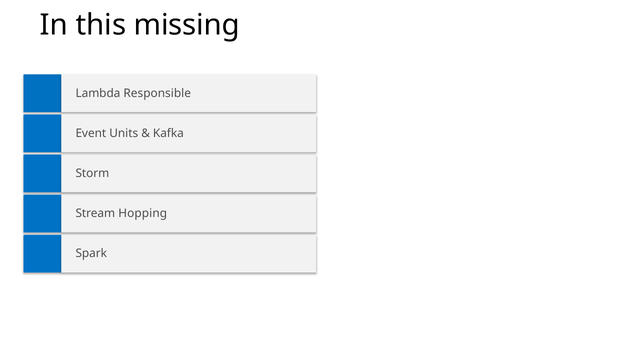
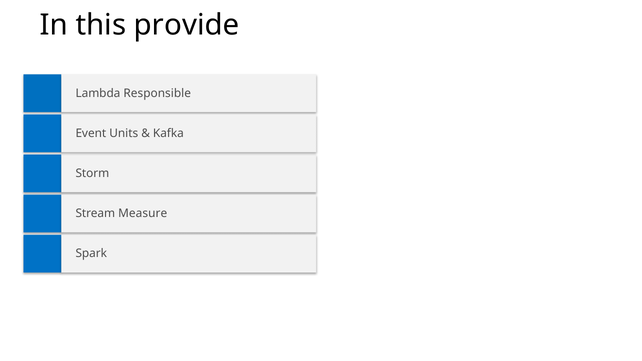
missing: missing -> provide (187, 25)
Hopping: Hopping -> Measure (143, 214)
